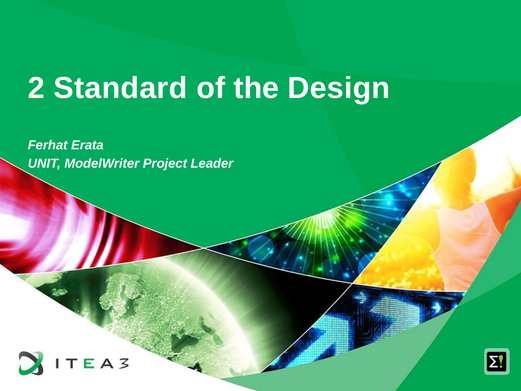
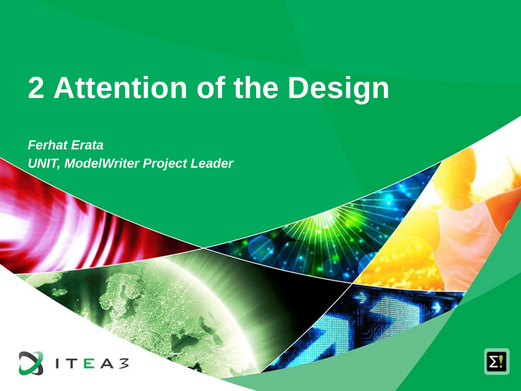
Standard: Standard -> Attention (120, 88)
